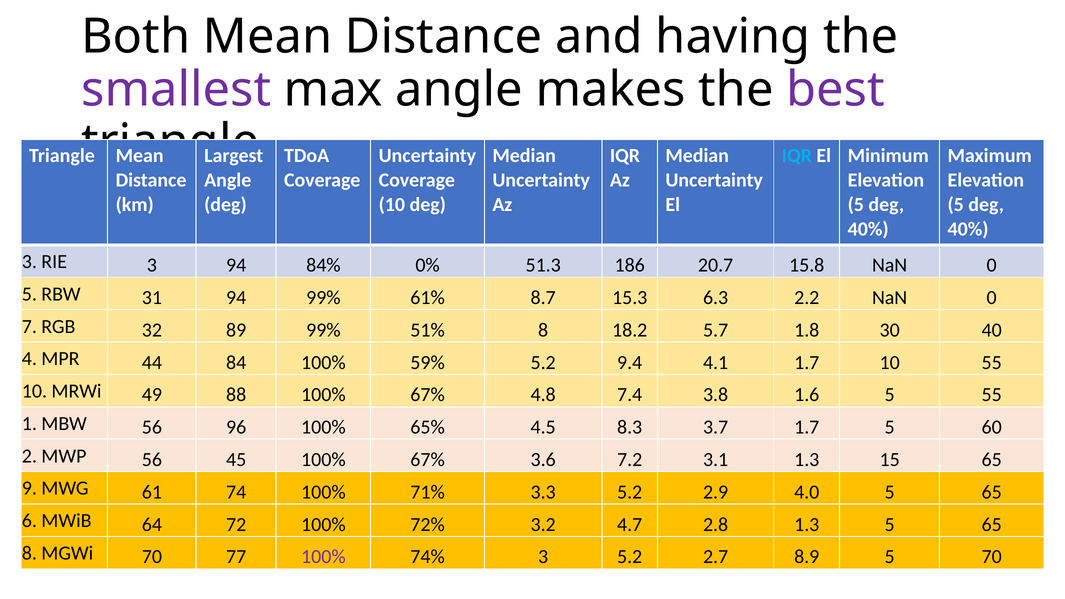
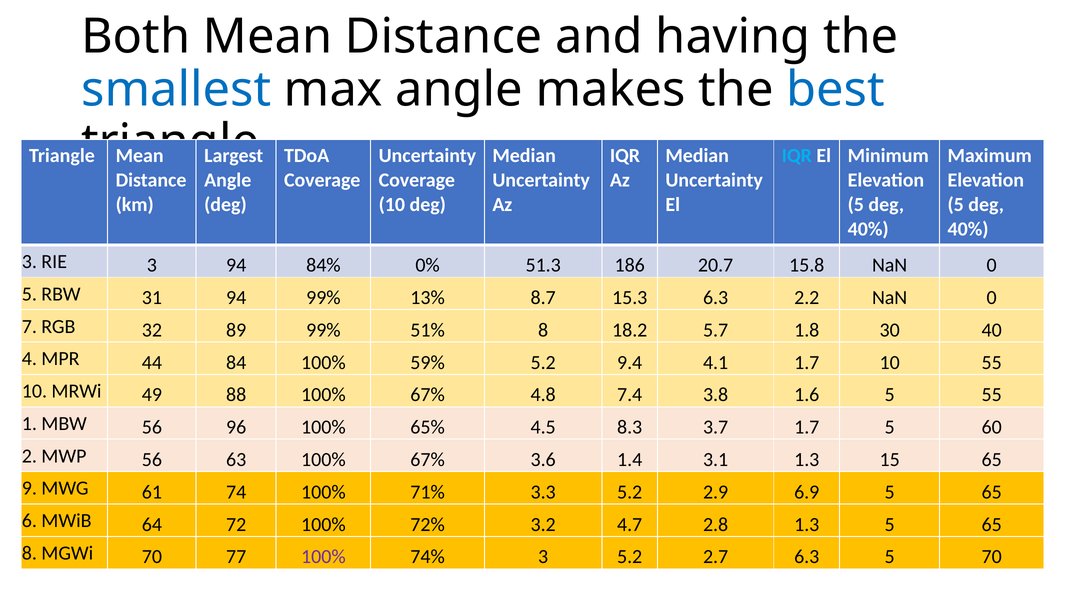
smallest colour: purple -> blue (176, 89)
best colour: purple -> blue (836, 89)
61%: 61% -> 13% (428, 298)
45: 45 -> 63 (236, 460)
7.2: 7.2 -> 1.4 (630, 460)
4.0: 4.0 -> 6.9 (807, 492)
2.7 8.9: 8.9 -> 6.3 (807, 557)
